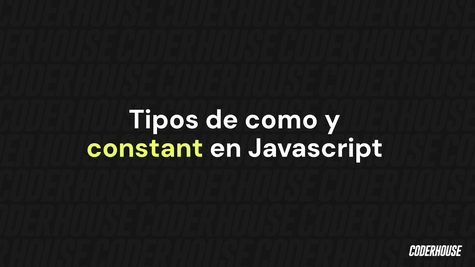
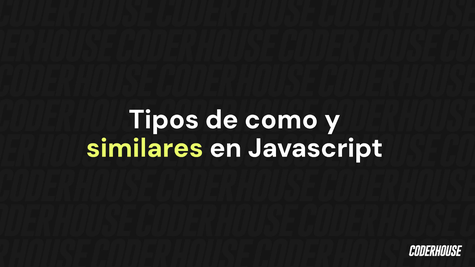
constant: constant -> similares (145, 148)
